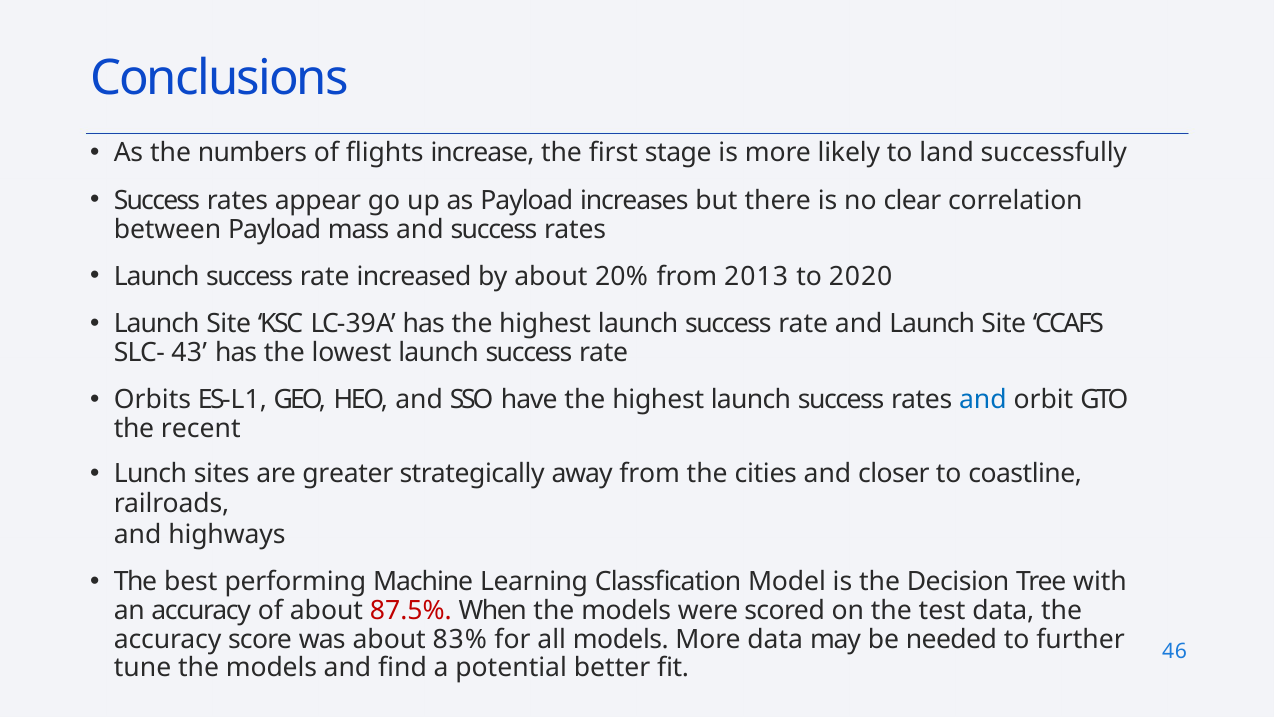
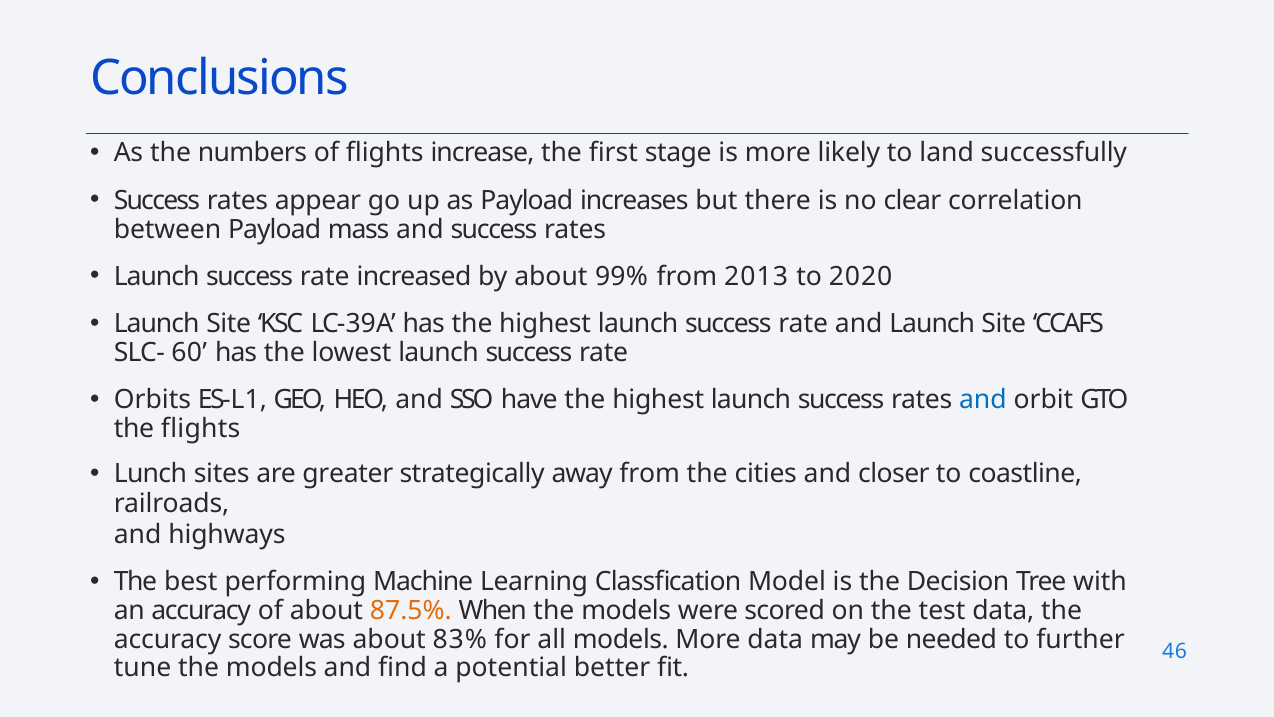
20%: 20% -> 99% (622, 276)
43: 43 -> 60 (189, 352)
the recent: recent -> flights (201, 428)
87.5% colour: red -> orange (411, 610)
